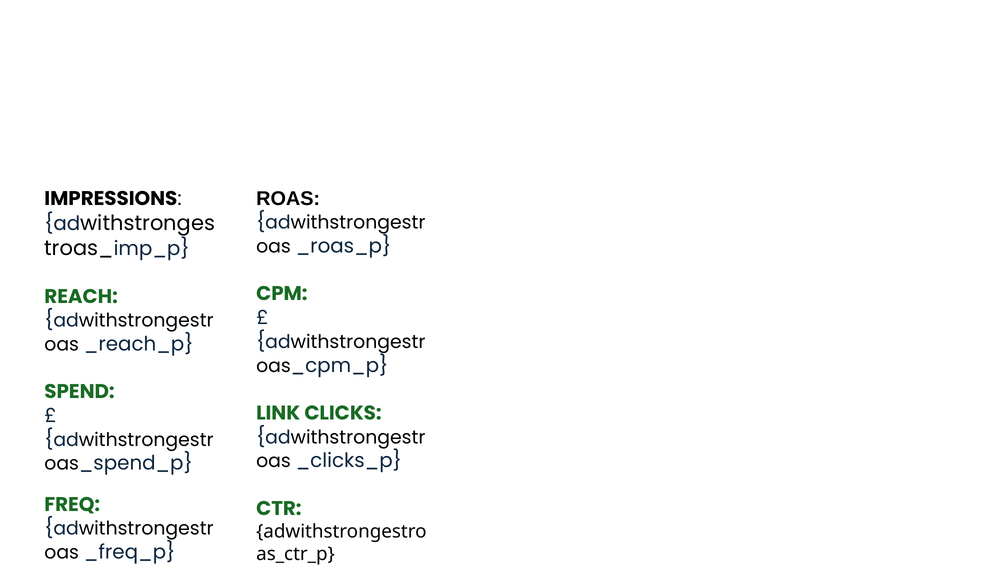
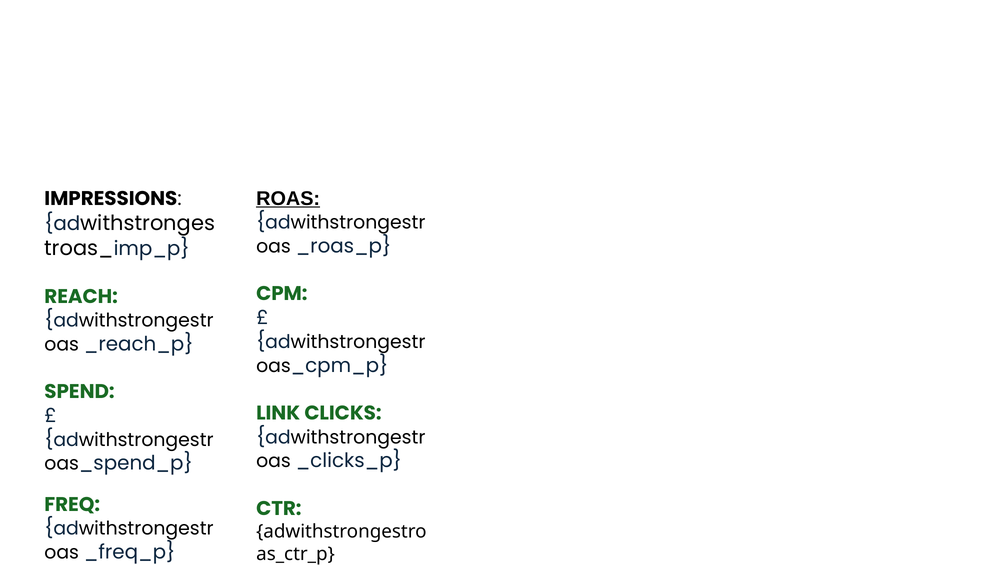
ROAS underline: none -> present (288, 199)
